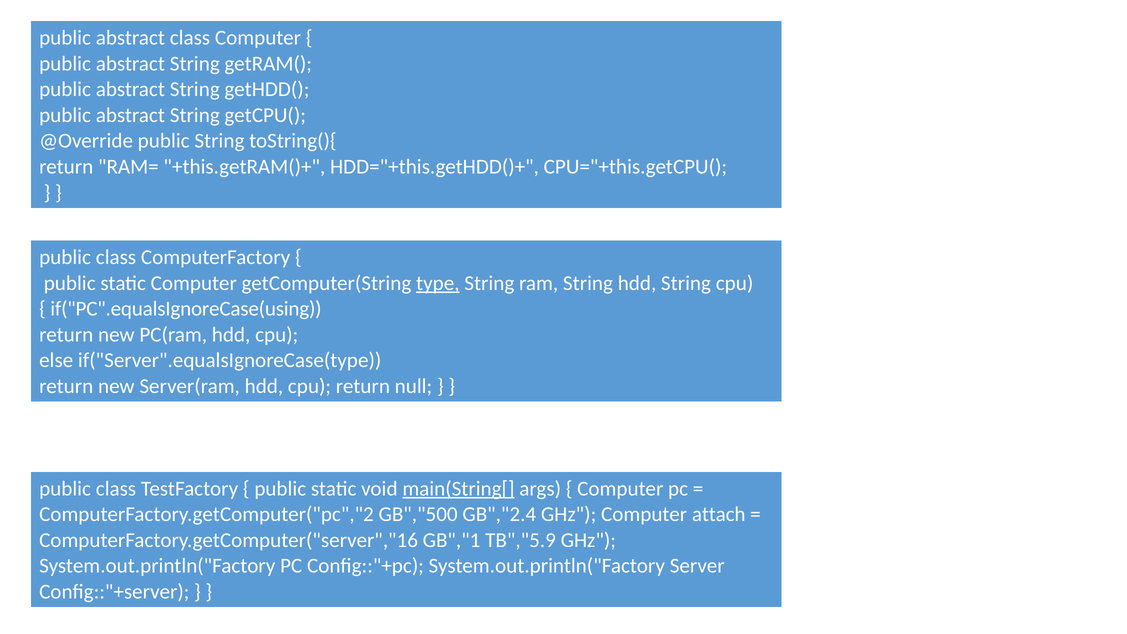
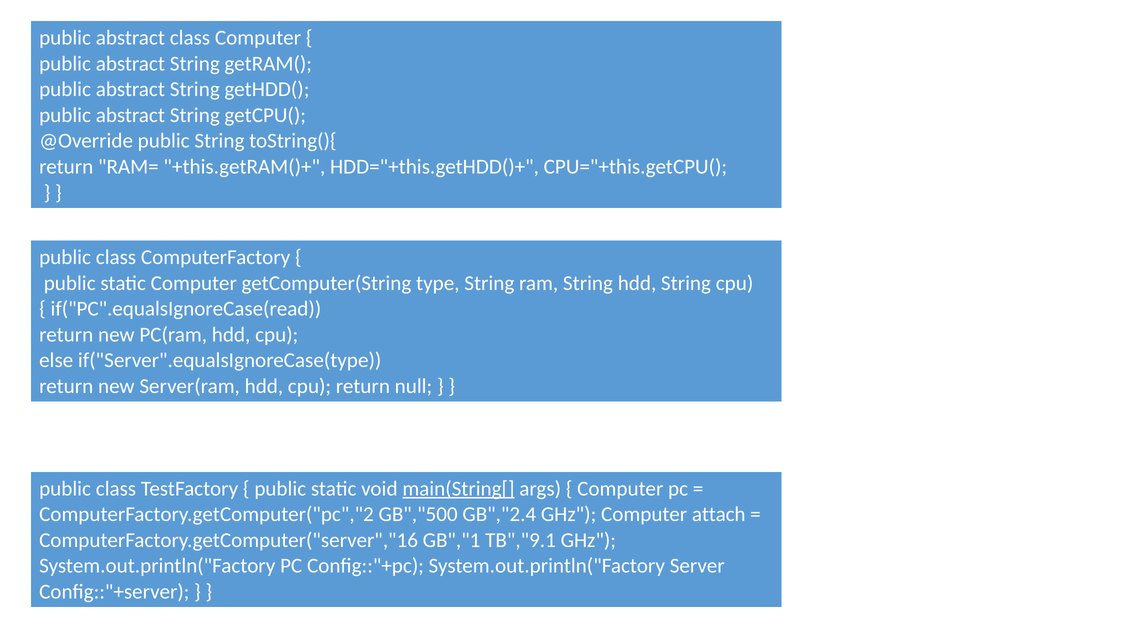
type underline: present -> none (438, 283)
if("PC".equalsIgnoreCase(using: if("PC".equalsIgnoreCase(using -> if("PC".equalsIgnoreCase(read (186, 309)
TB","5.9: TB","5.9 -> TB","9.1 (521, 540)
